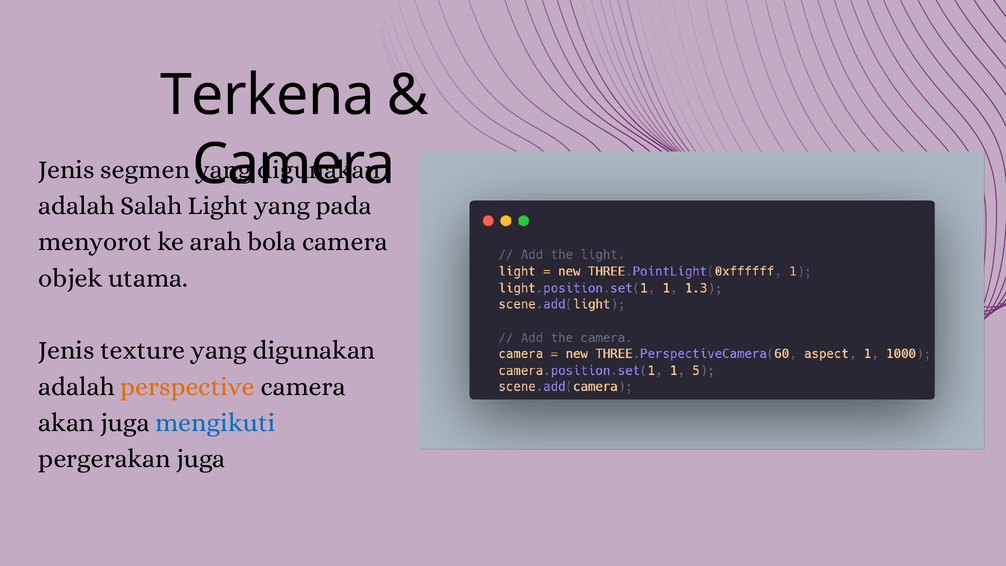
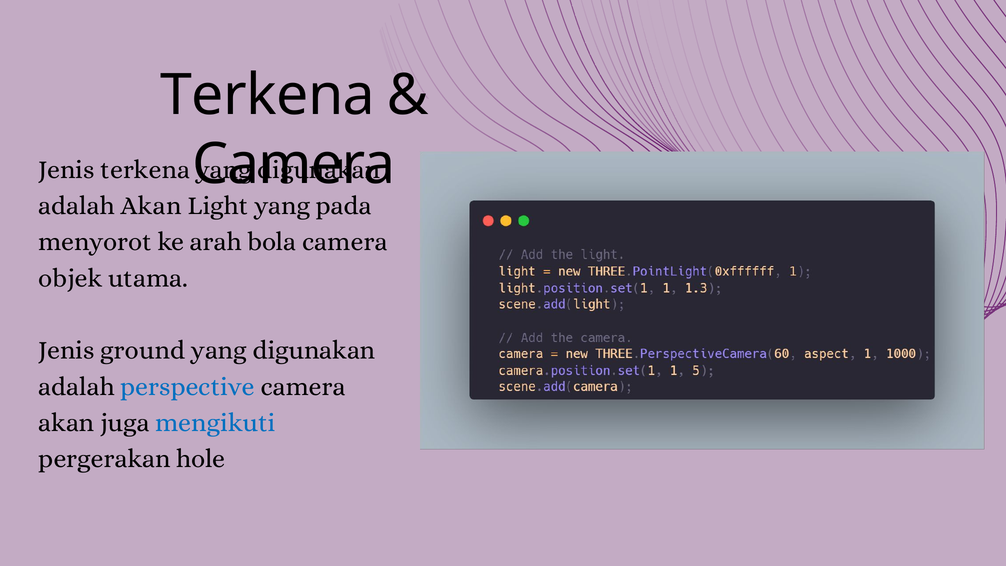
Jenis segmen: segmen -> terkena (145, 170)
adalah Salah: Salah -> Akan (151, 206)
texture: texture -> ground (143, 350)
perspective colour: orange -> blue (188, 386)
pergerakan juga: juga -> hole (201, 459)
